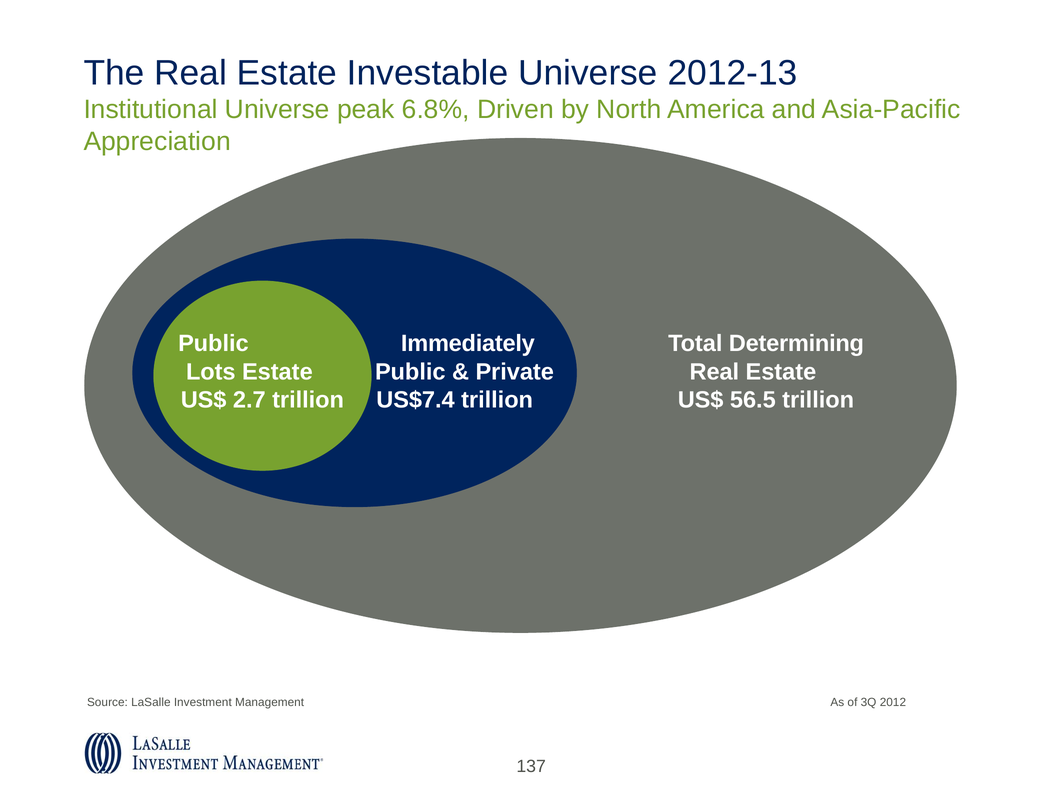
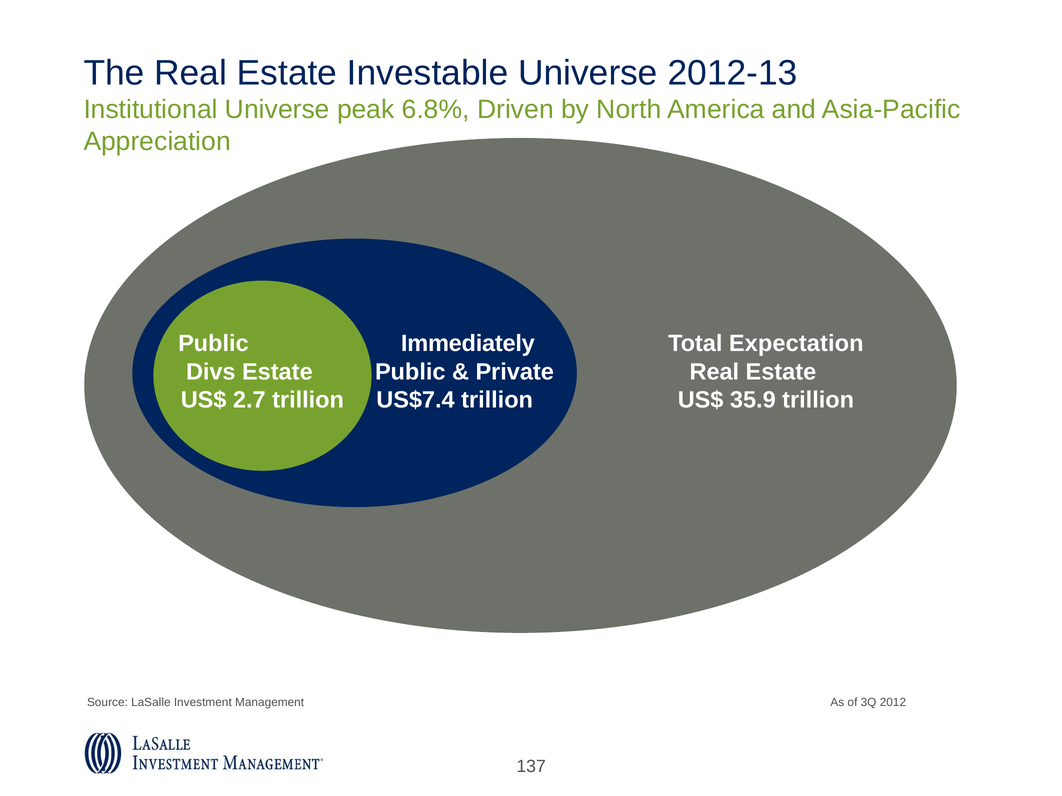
Determining: Determining -> Expectation (796, 344)
Lots: Lots -> Divs (211, 372)
56.5: 56.5 -> 35.9 (753, 400)
